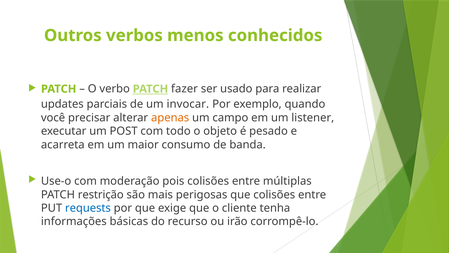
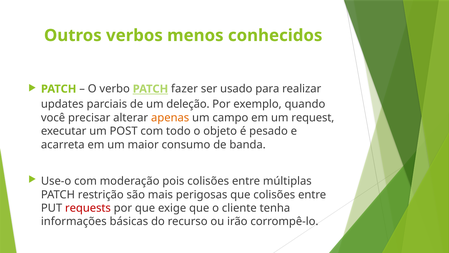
invocar: invocar -> deleção (188, 104)
listener: listener -> request (313, 118)
requests colour: blue -> red (88, 208)
